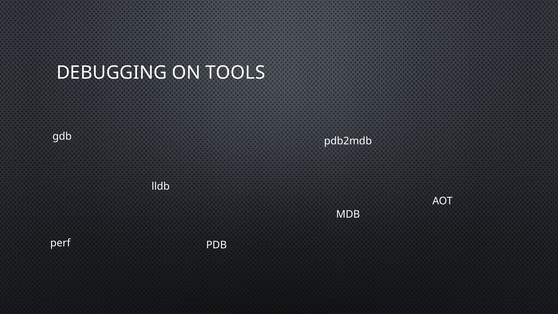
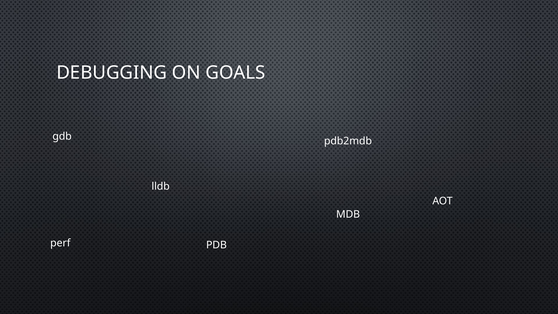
TOOLS: TOOLS -> GOALS (235, 73)
